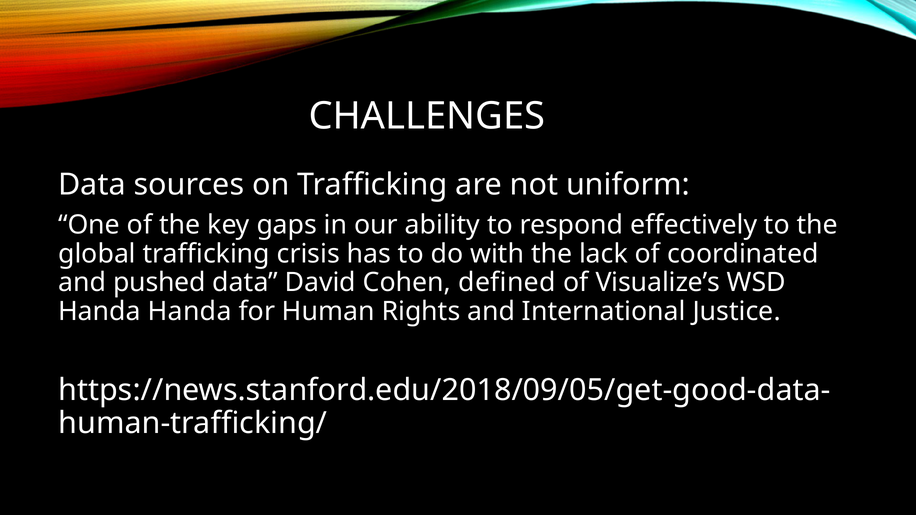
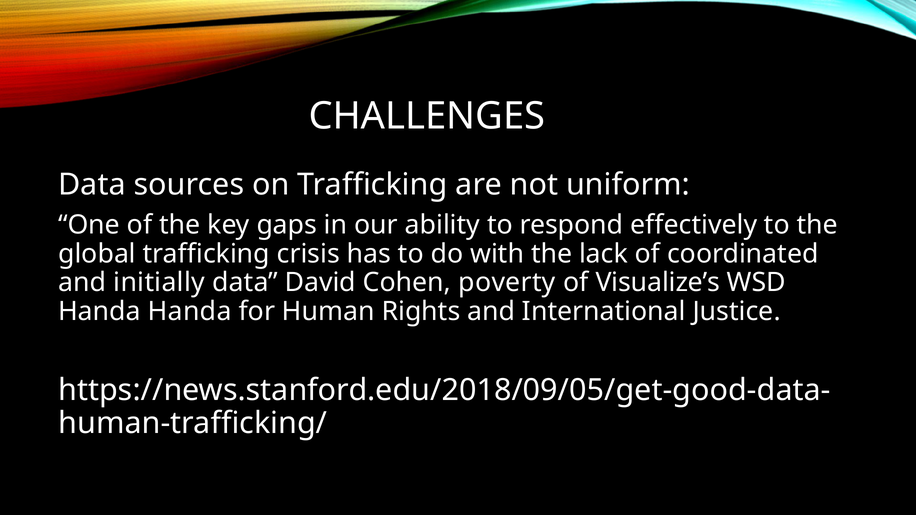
pushed: pushed -> initially (159, 283)
defined: defined -> poverty (507, 283)
